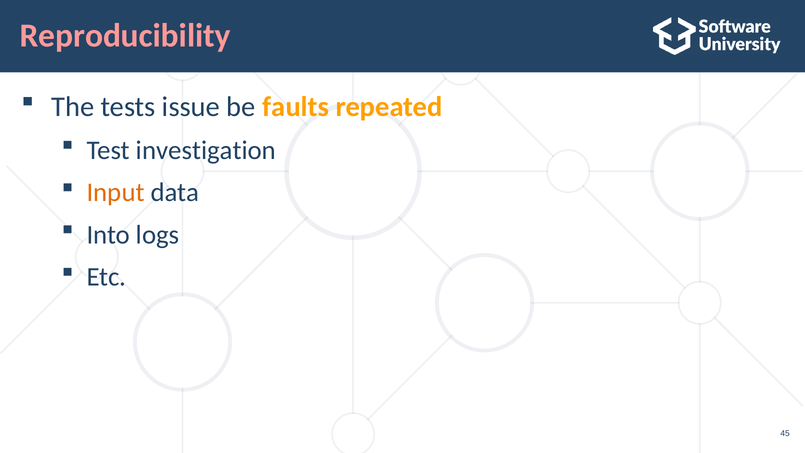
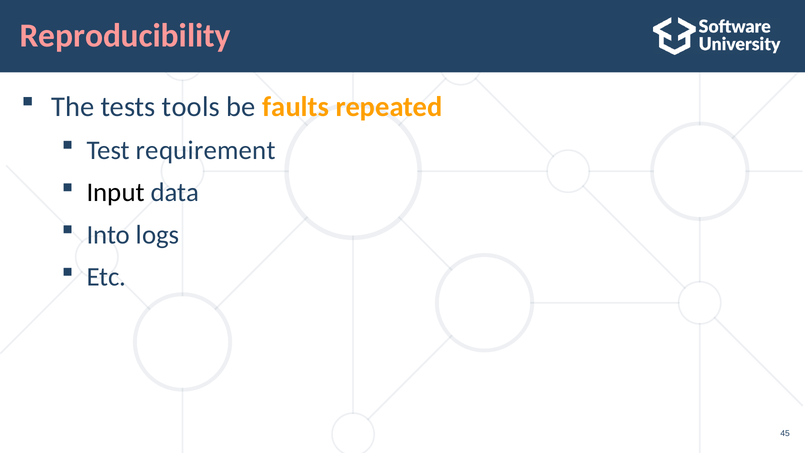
issue: issue -> tools (191, 107)
investigation: investigation -> requirement (206, 150)
Input colour: orange -> black (116, 192)
